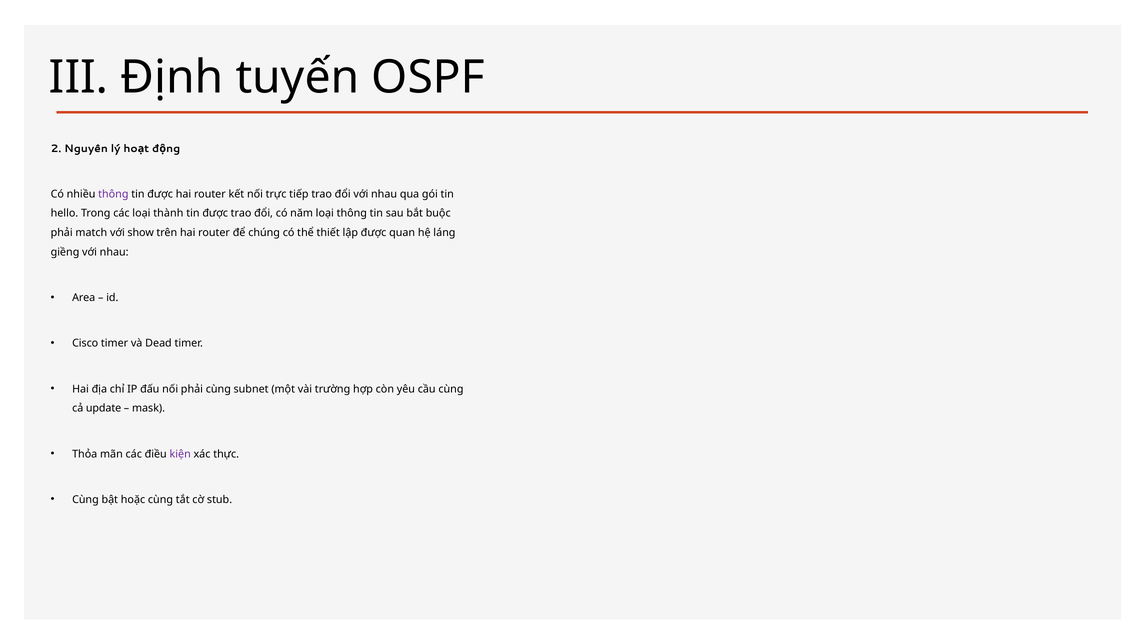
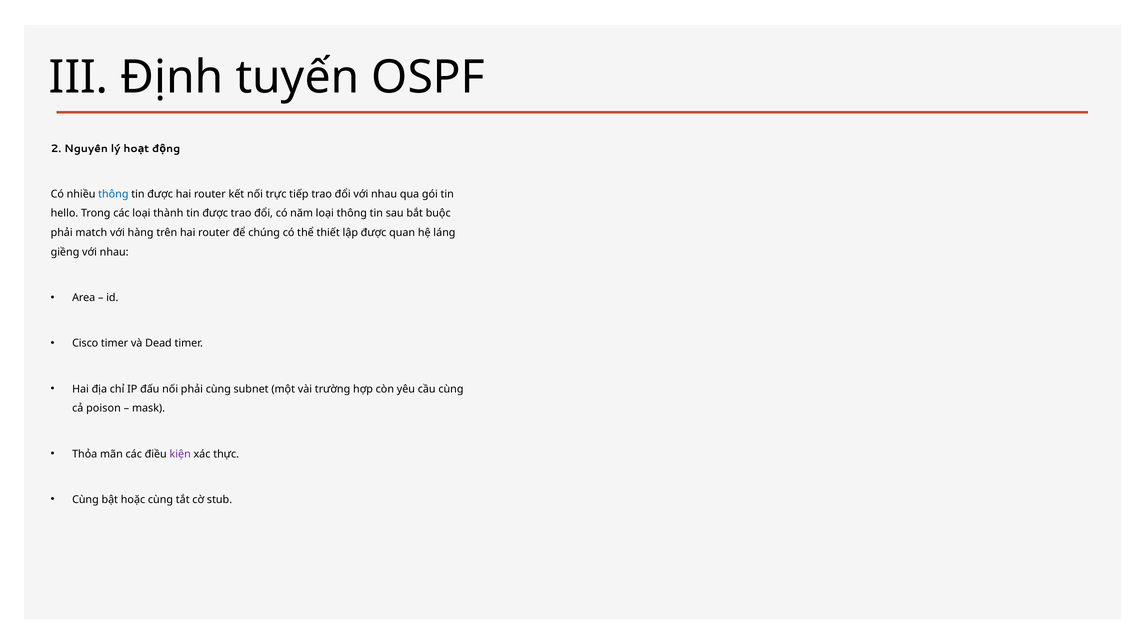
thông colour: purple -> blue (113, 194)
show: show -> hàng (141, 233)
update: update -> poison (103, 408)
